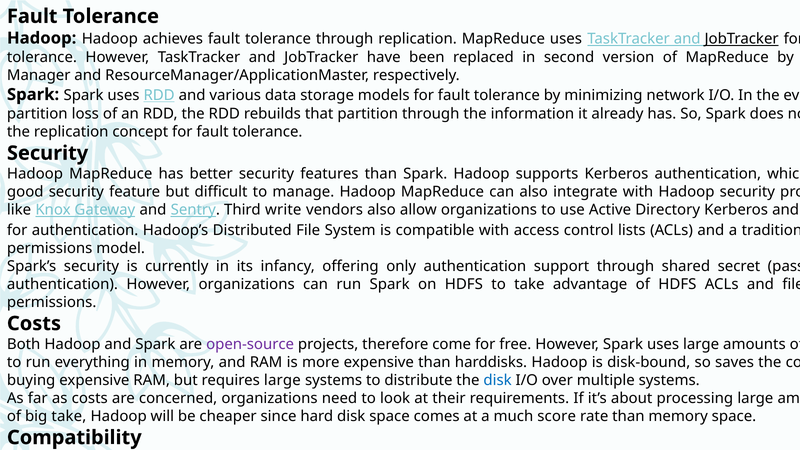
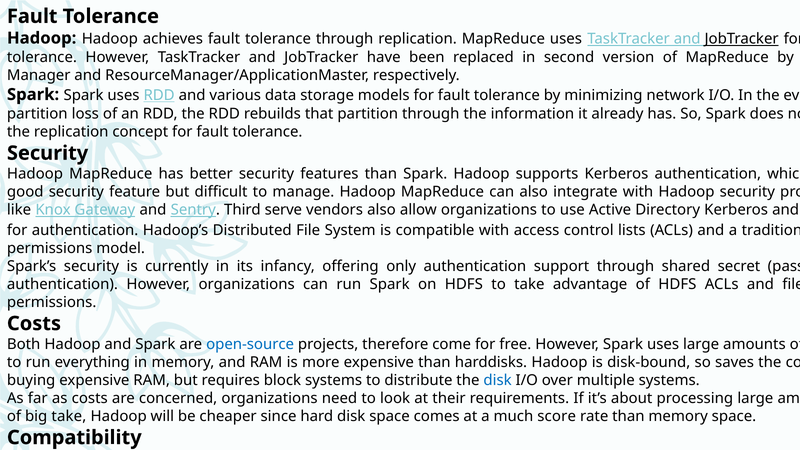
write: write -> serve (283, 210)
open-source colour: purple -> blue (250, 344)
requires large: large -> block (282, 380)
